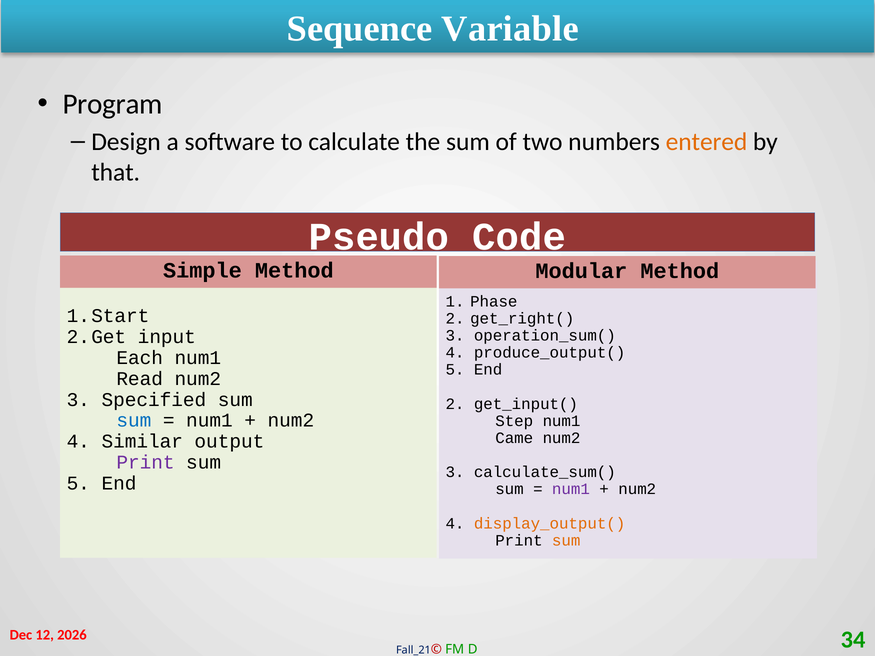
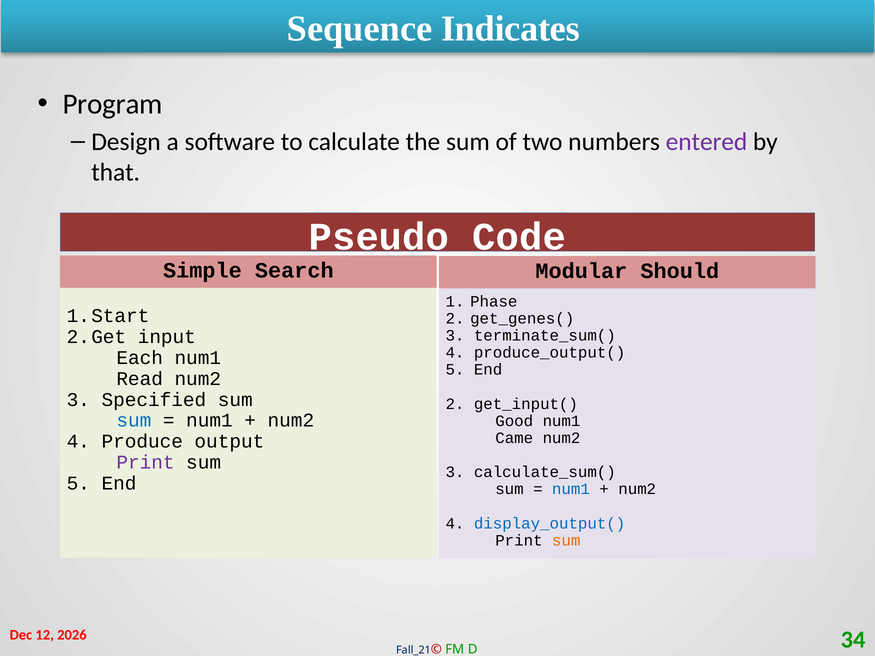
Variable: Variable -> Indicates (510, 29)
entered colour: orange -> purple (707, 142)
Method: Method -> Search (294, 271)
Method: Method -> Should (680, 271)
get_right(: get_right( -> get_genes( (522, 319)
operation_sum(: operation_sum( -> terminate_sum( (545, 336)
Step: Step -> Good (514, 421)
Similar: Similar -> Produce (142, 442)
num1 colour: purple -> blue (571, 489)
display_output( colour: orange -> blue (550, 524)
